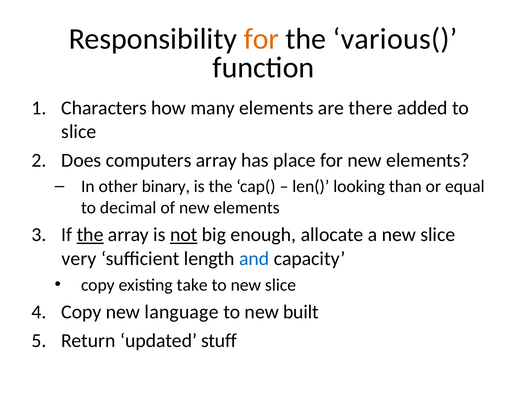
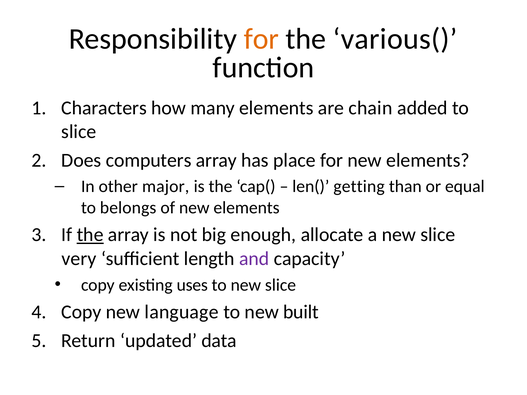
there: there -> chain (370, 108)
binary: binary -> major (166, 187)
looking: looking -> getting (359, 187)
decimal: decimal -> belongs (128, 208)
not underline: present -> none (184, 235)
and colour: blue -> purple (254, 259)
take: take -> uses (192, 285)
stuff: stuff -> data (219, 341)
